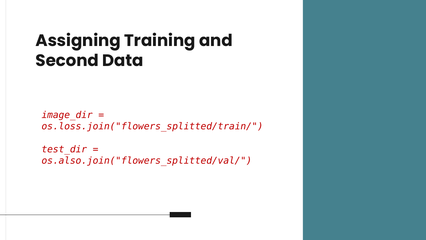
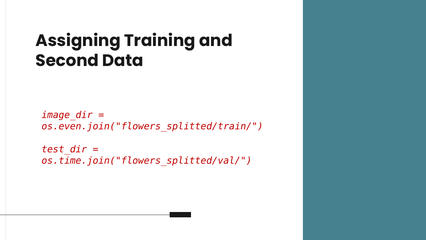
os.loss.join("flowers_splitted/train/: os.loss.join("flowers_splitted/train/ -> os.even.join("flowers_splitted/train/ (152, 126)
os.also.join("flowers_splitted/val/: os.also.join("flowers_splitted/val/ -> os.time.join("flowers_splitted/val/ (147, 160)
